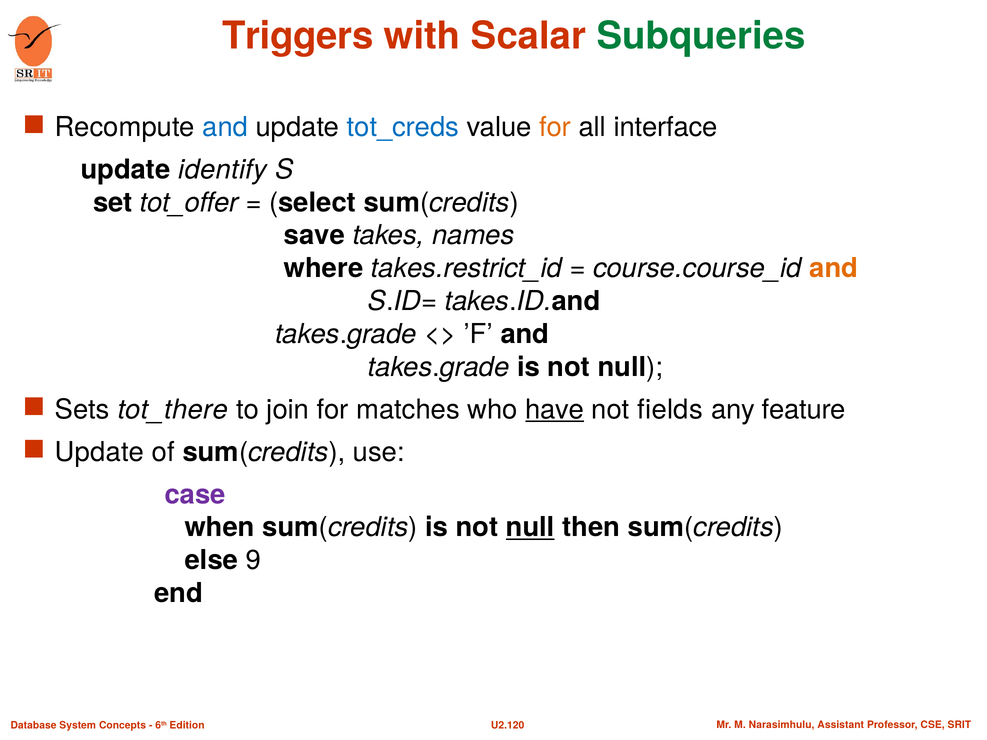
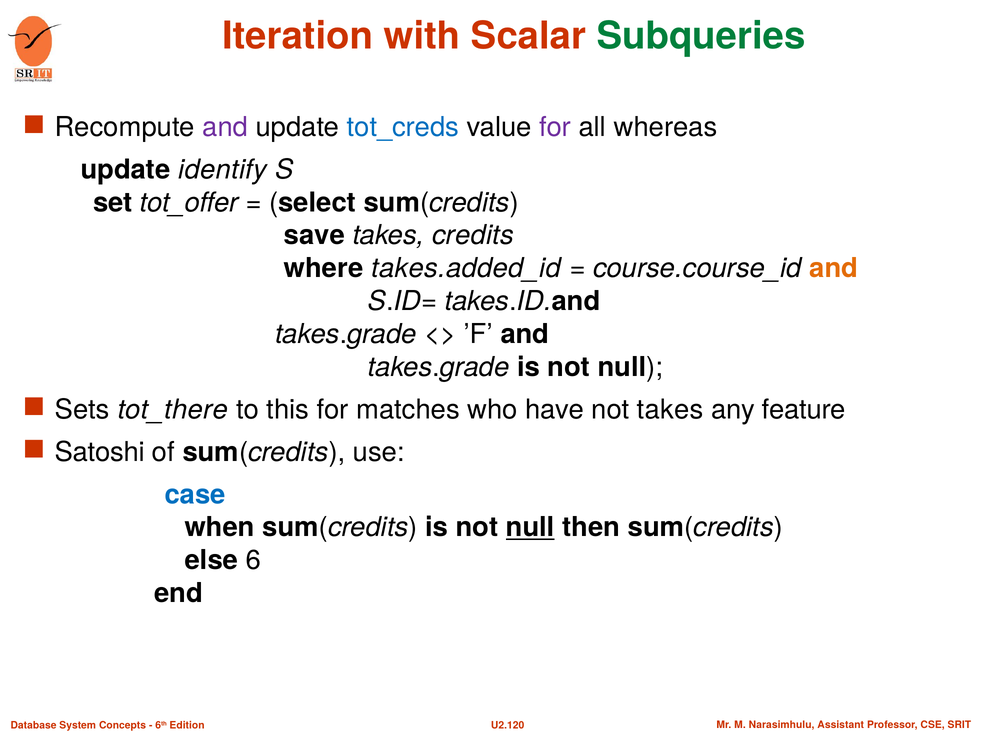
Triggers: Triggers -> Iteration (298, 36)
and colour: blue -> purple (225, 127)
for colour: orange -> purple (555, 127)
interface: interface -> whereas (666, 127)
names: names -> credits (473, 236)
takes.restrict_id: takes.restrict_id -> takes.added_id (466, 268)
join: join -> this (288, 410)
have underline: present -> none (555, 410)
not fields: fields -> takes (670, 410)
Update: Update -> Satoshi (100, 452)
case colour: purple -> blue (195, 495)
9: 9 -> 6 (253, 561)
